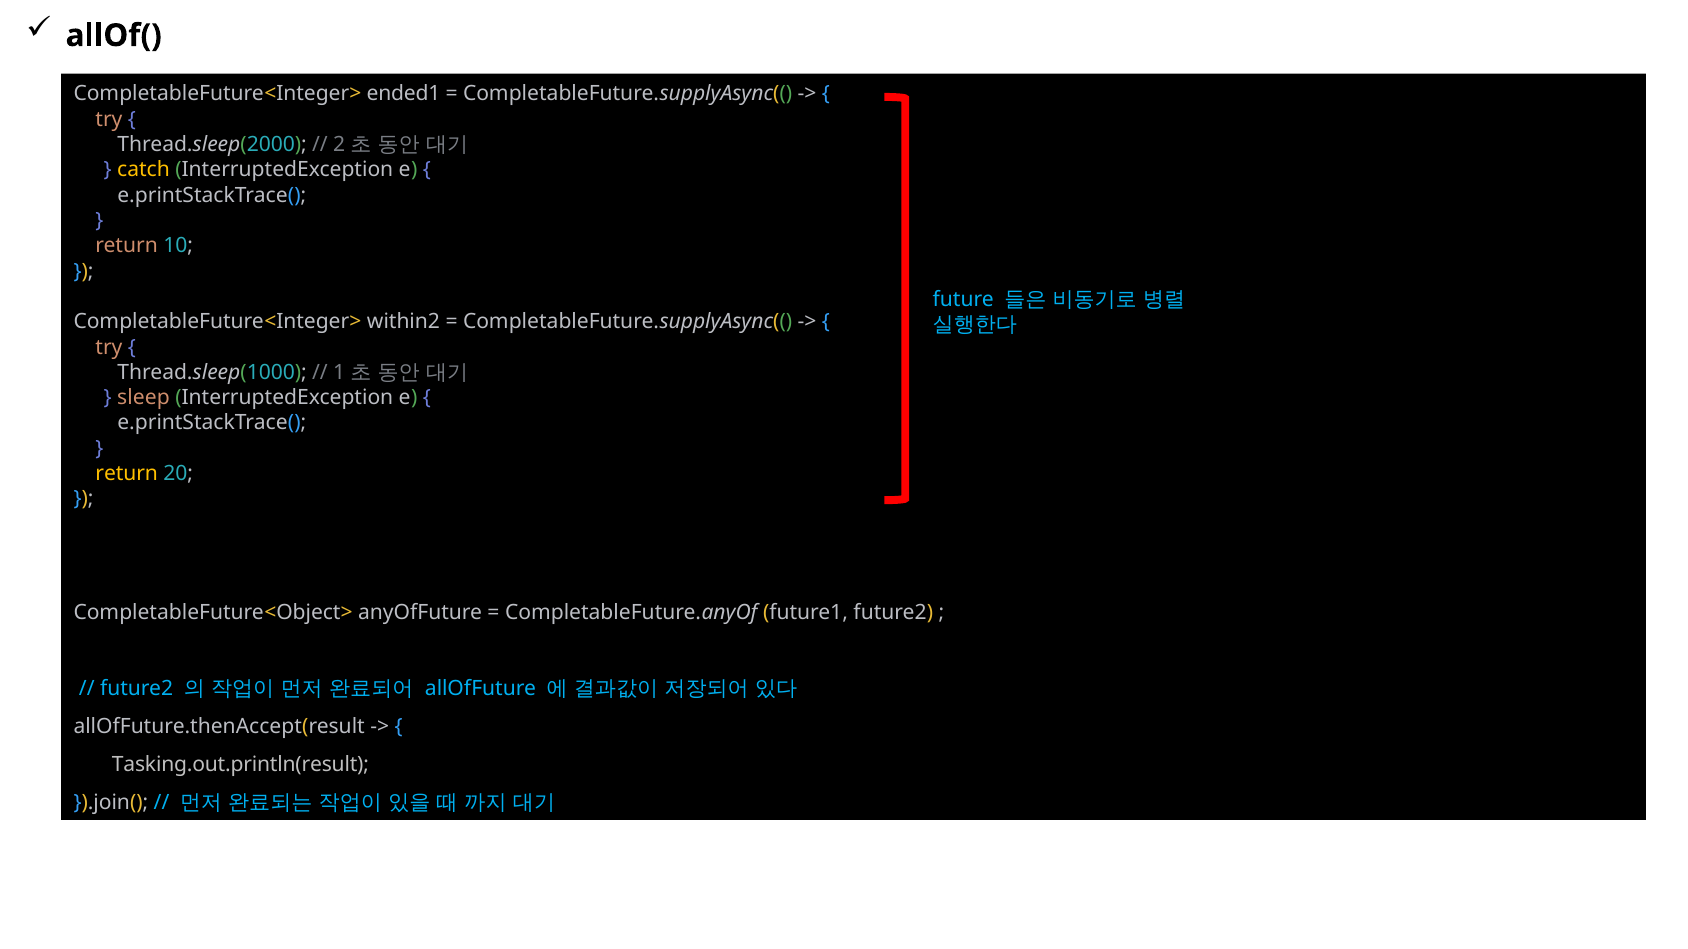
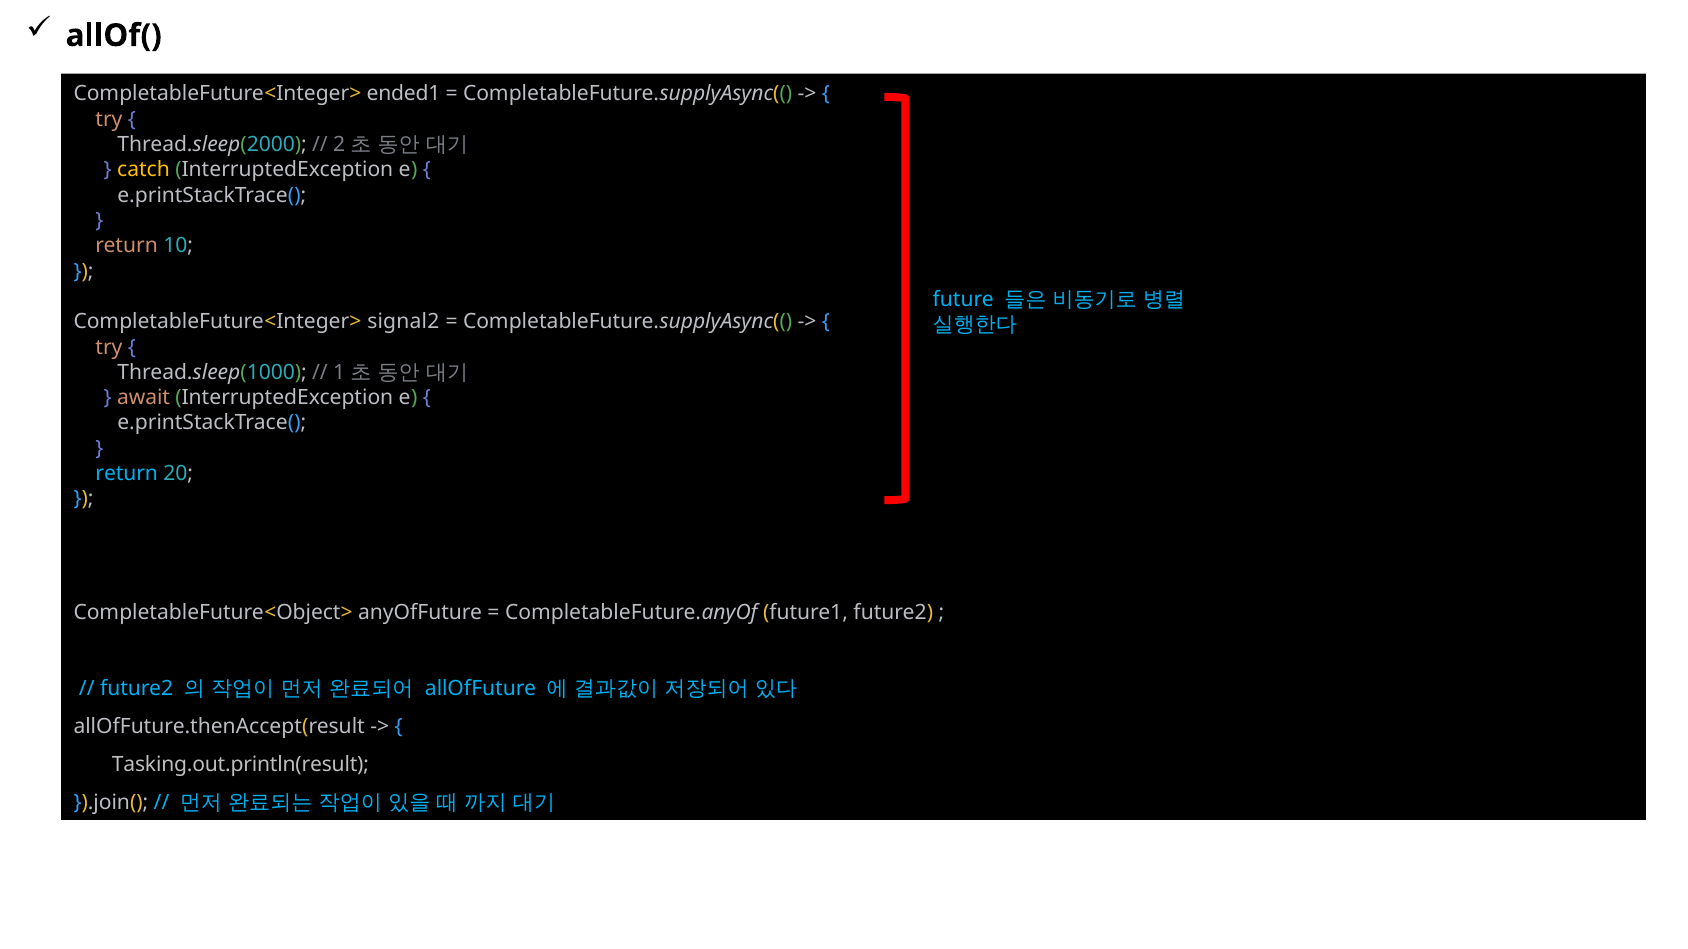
within2: within2 -> signal2 (403, 322)
sleep: sleep -> await (144, 398)
return colour: yellow -> light blue (127, 474)
